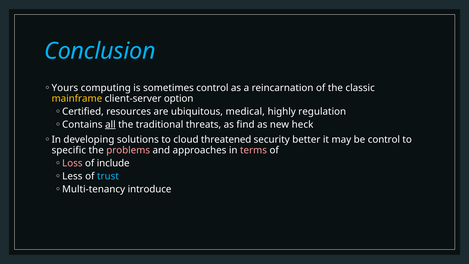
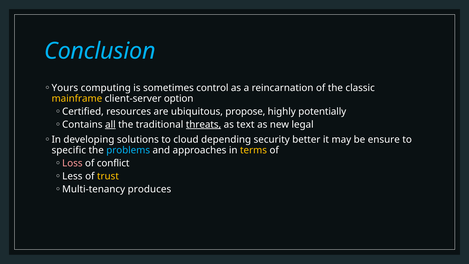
medical: medical -> propose (245, 111)
regulation: regulation -> potentially (322, 111)
threats underline: none -> present (204, 124)
find: find -> text (245, 124)
heck: heck -> legal (303, 124)
threatened: threatened -> depending (226, 139)
be control: control -> ensure (384, 139)
problems colour: pink -> light blue (128, 150)
terms colour: pink -> yellow (254, 150)
include: include -> conflict (113, 163)
trust colour: light blue -> yellow (108, 176)
introduce: introduce -> produces (149, 189)
